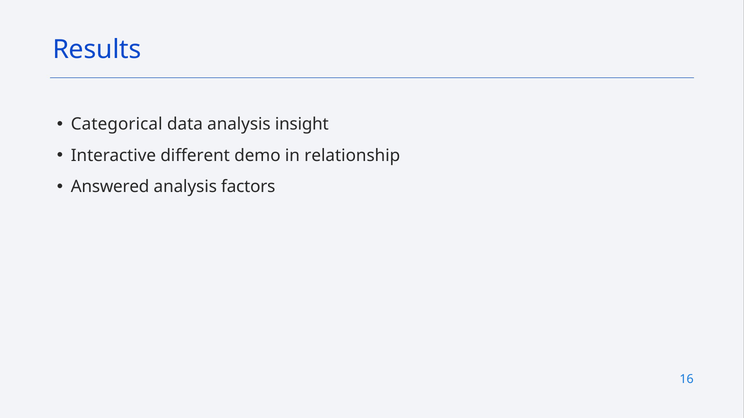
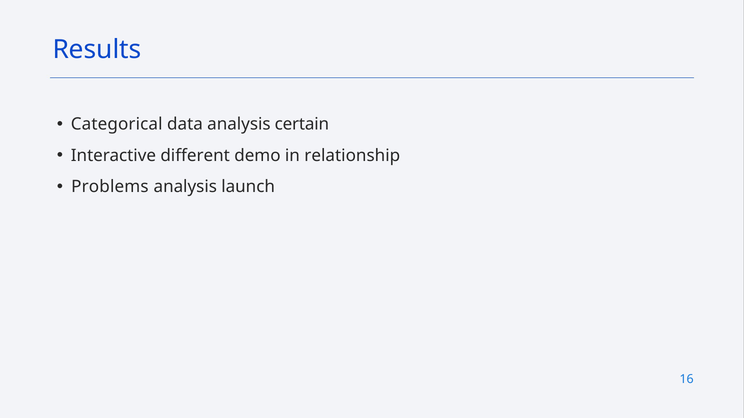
insight: insight -> certain (302, 124)
Answered: Answered -> Problems (110, 187)
factors: factors -> launch (248, 187)
